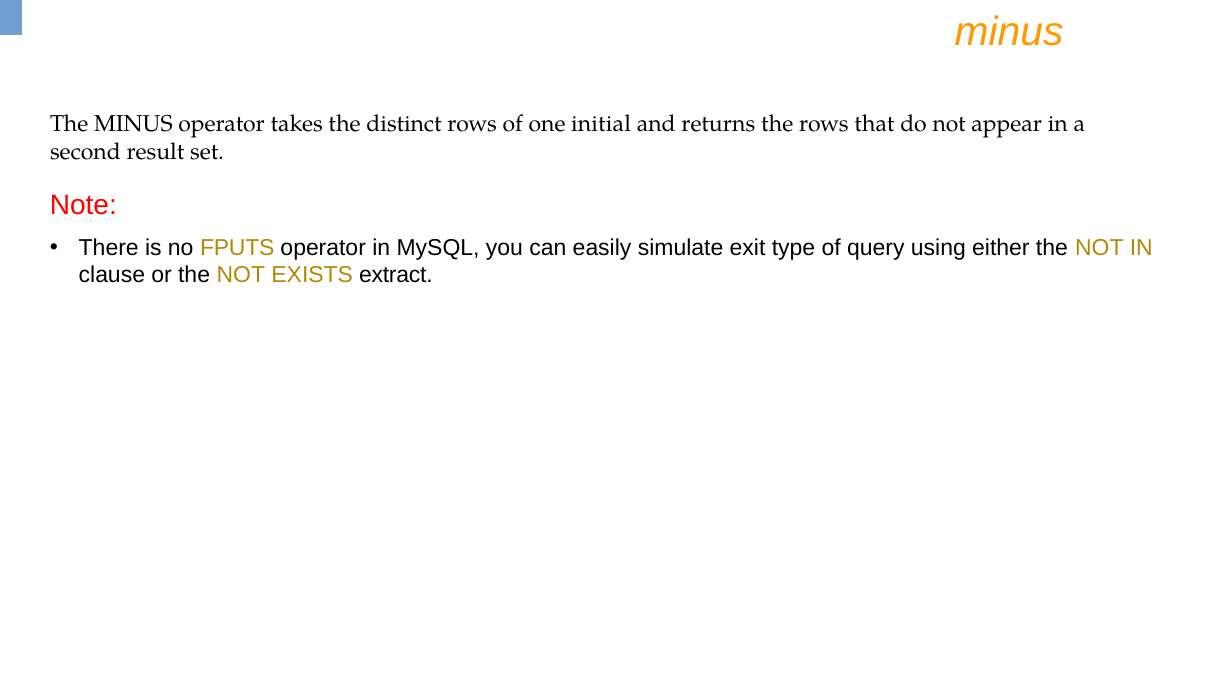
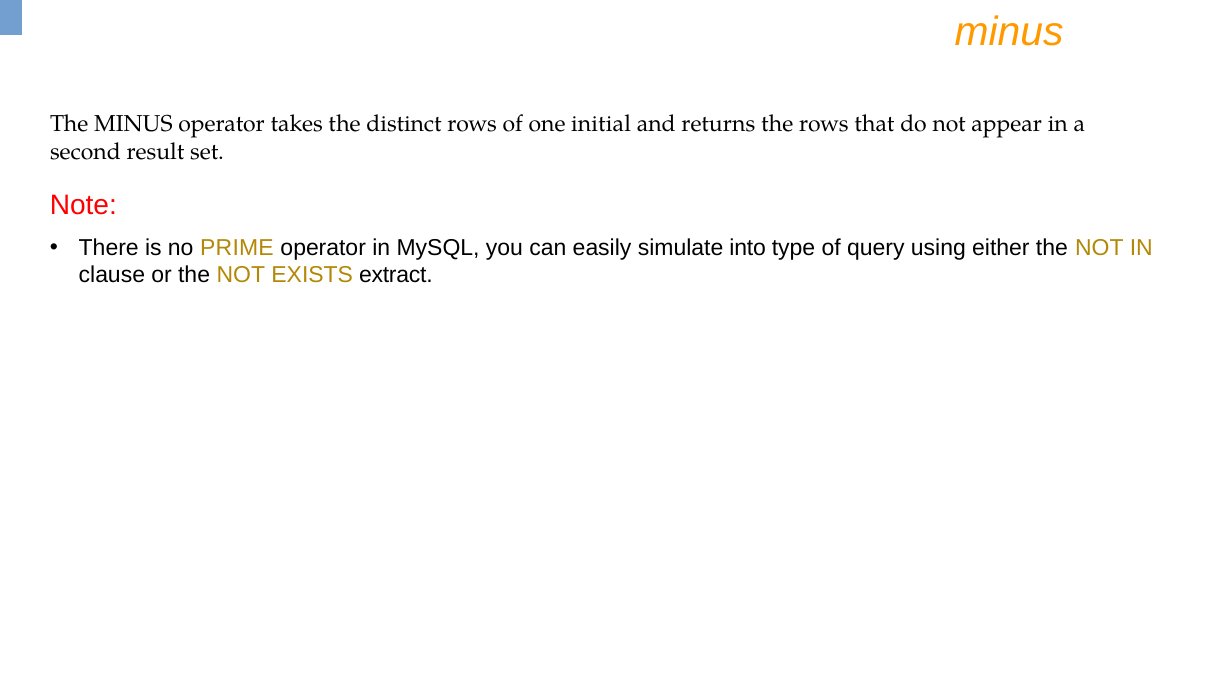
FPUTS: FPUTS -> PRIME (237, 248)
exit: exit -> into (748, 248)
